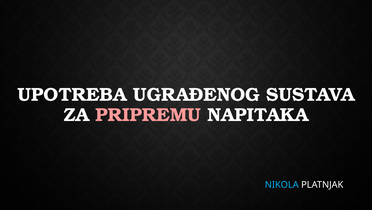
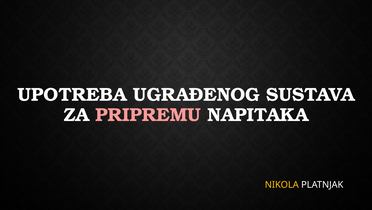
NIKOLA colour: light blue -> yellow (282, 184)
